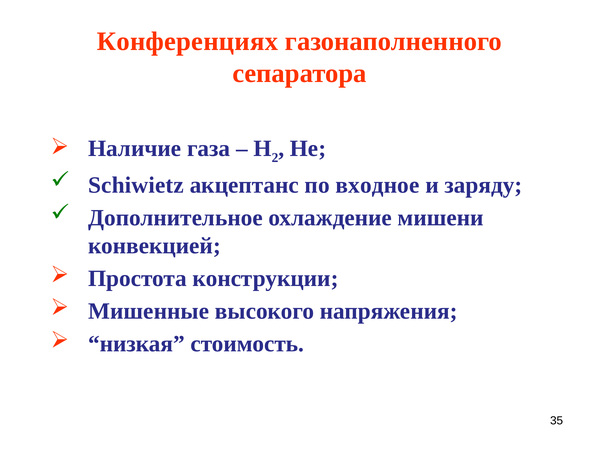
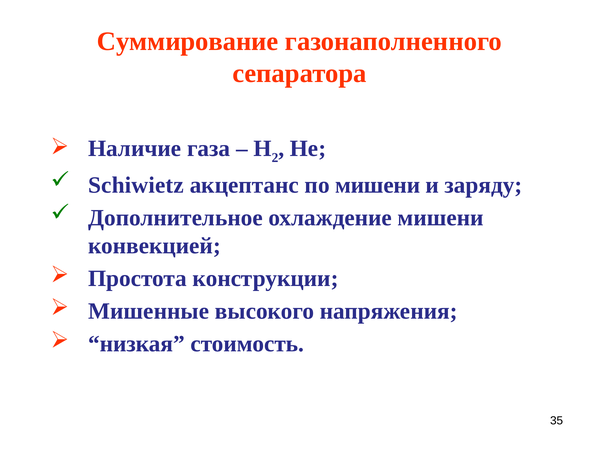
Конференциях: Конференциях -> Суммирование (188, 41)
по входное: входное -> мишени (378, 185)
